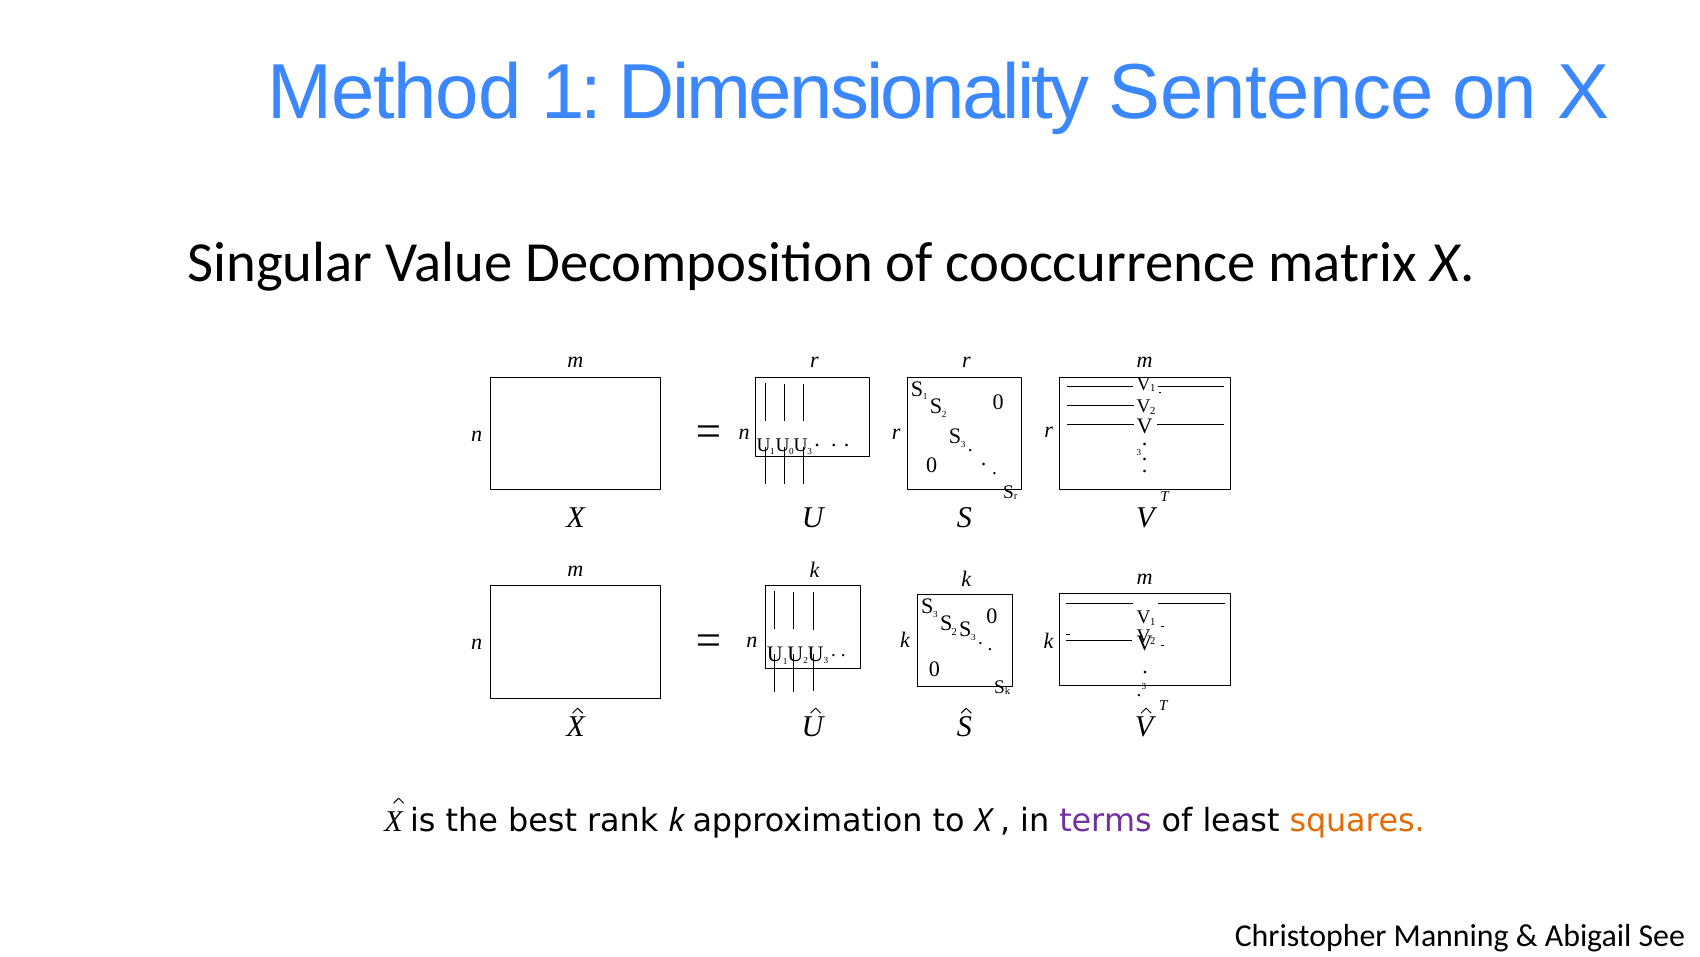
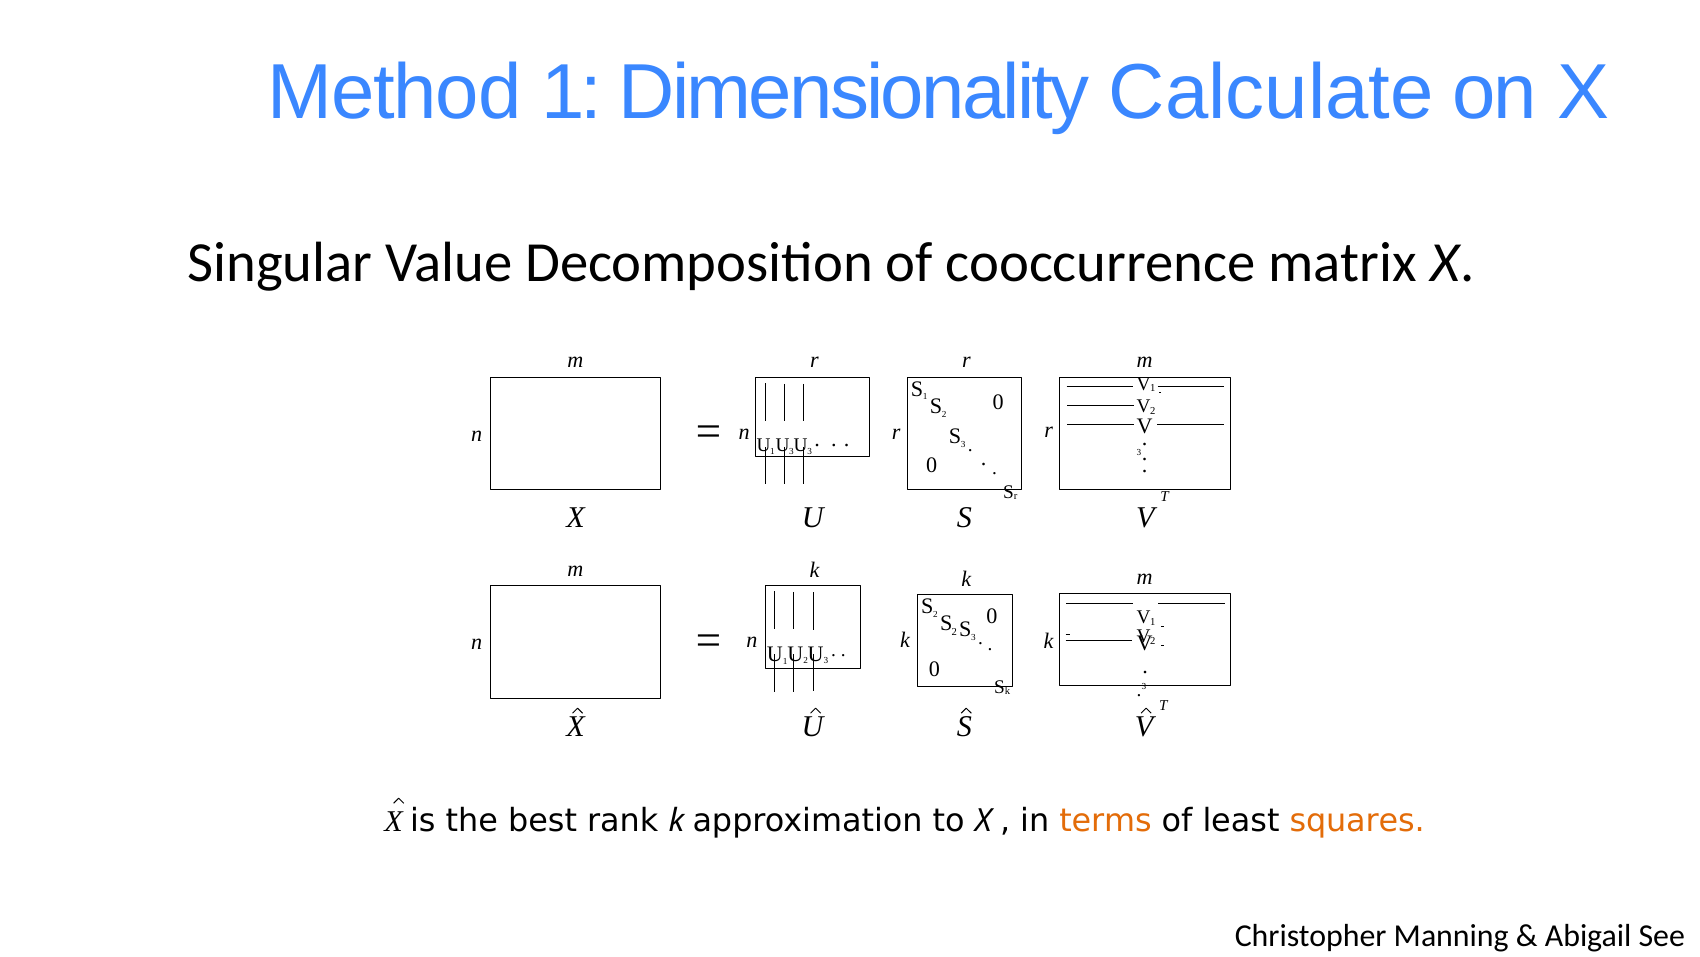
Sentence: Sentence -> Calculate (1271, 92)
1 U 0: 0 -> 3 (791, 451)
3: 3 -> 2 (935, 614)
terms colour: purple -> orange (1105, 820)
